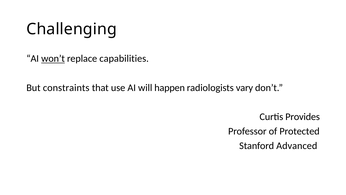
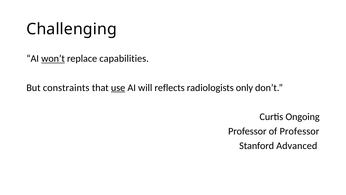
use underline: none -> present (118, 88)
happen: happen -> reflects (170, 88)
vary: vary -> only (244, 88)
Provides: Provides -> Ongoing (303, 117)
of Protected: Protected -> Professor (299, 131)
